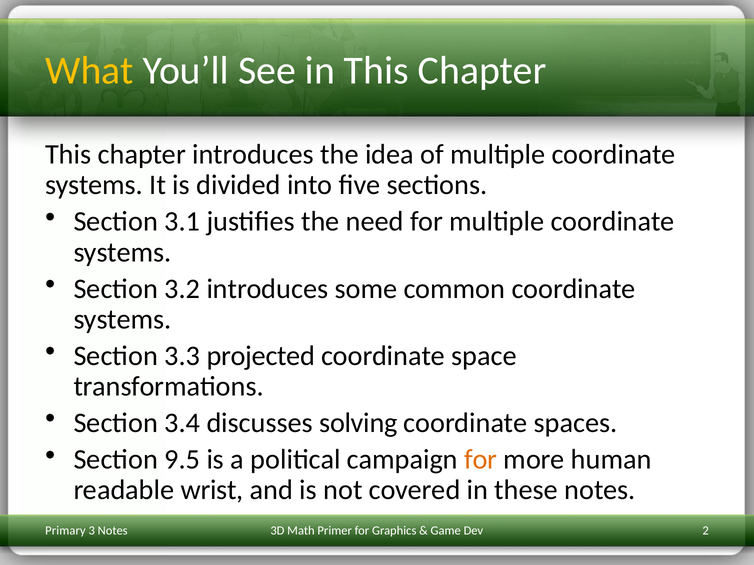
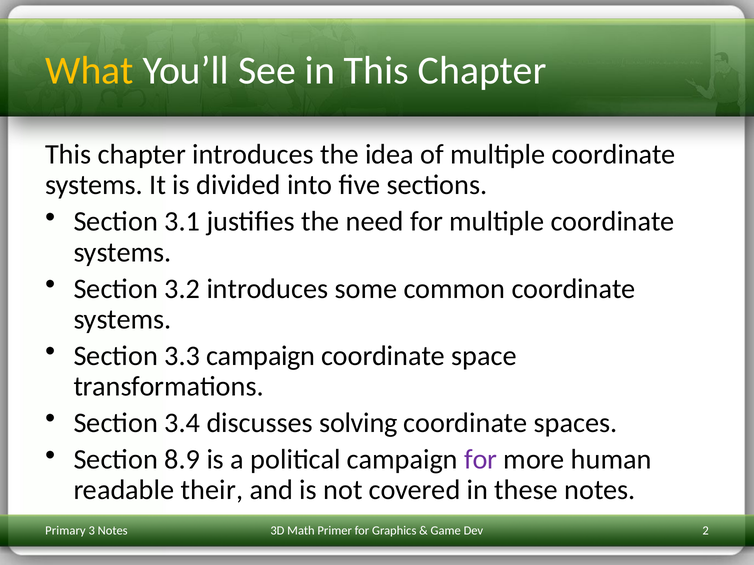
3.3 projected: projected -> campaign (261, 356)
9.5: 9.5 -> 8.9 (182, 460)
for colour: orange -> purple (481, 460)
wrist: wrist -> their (212, 491)
